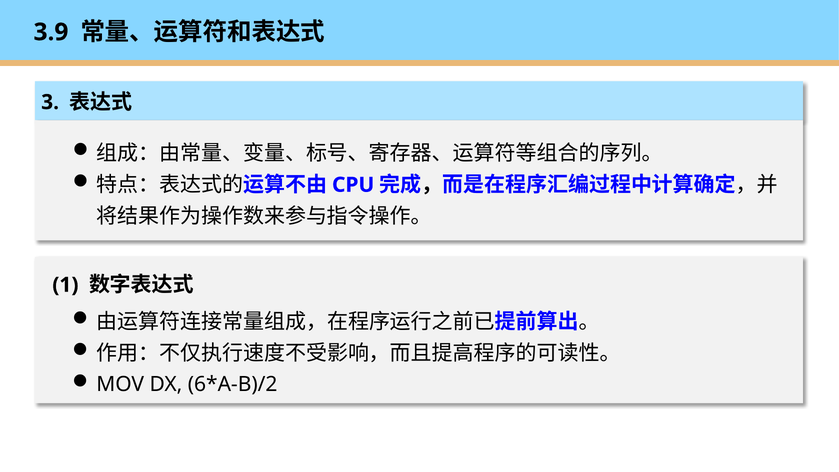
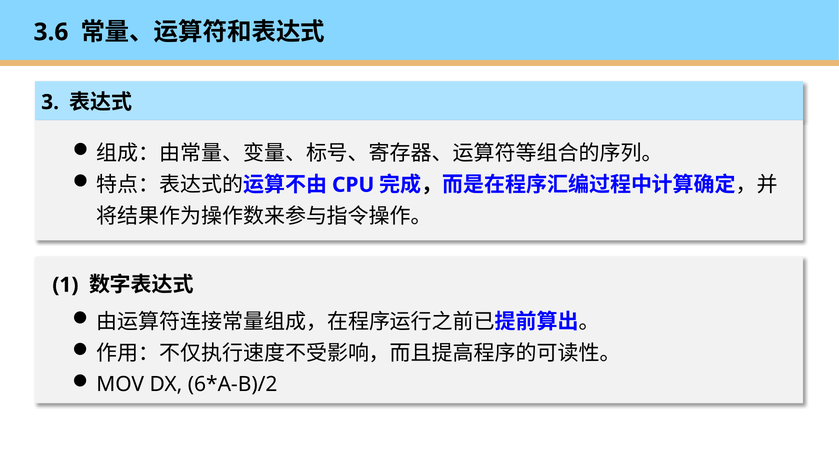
3.9: 3.9 -> 3.6 (51, 32)
